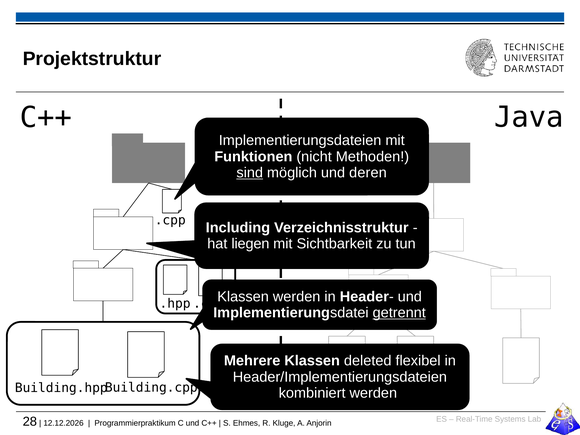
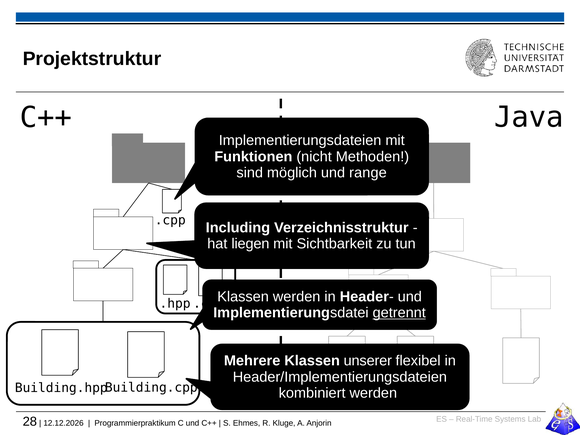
sind underline: present -> none (250, 173)
deren: deren -> range (368, 173)
deleted: deleted -> unserer (368, 361)
